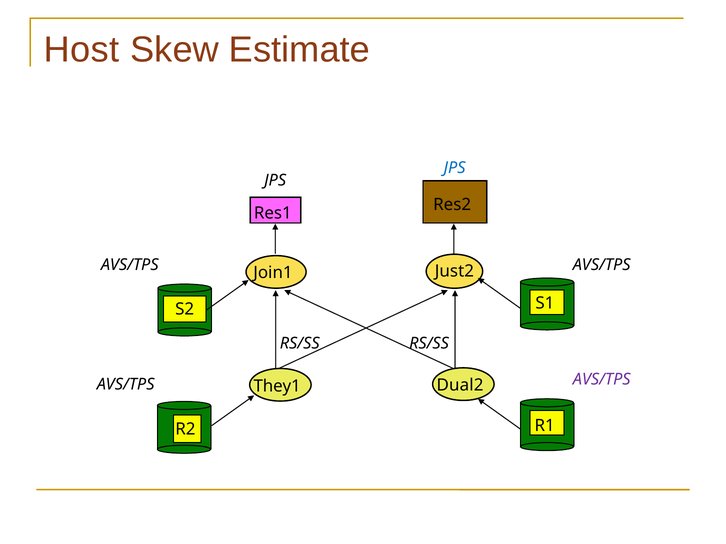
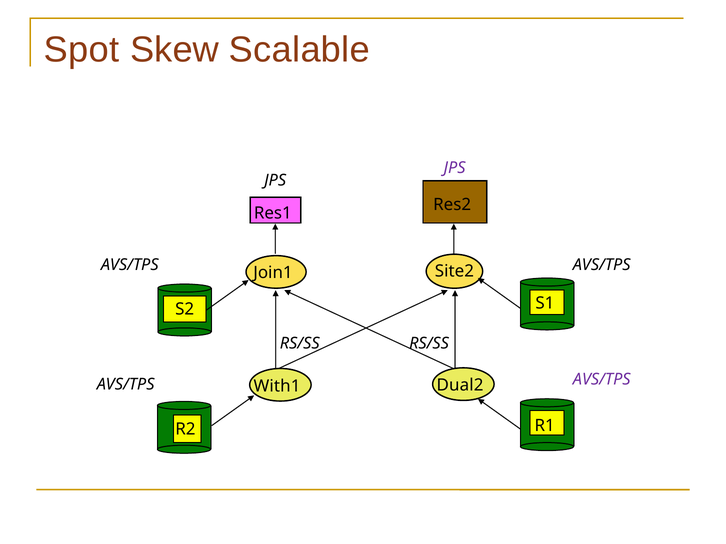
Host: Host -> Spot (82, 50)
Estimate: Estimate -> Scalable (299, 50)
JPS colour: blue -> purple (455, 168)
Just2: Just2 -> Site2 (454, 272)
They1: They1 -> With1 (277, 386)
